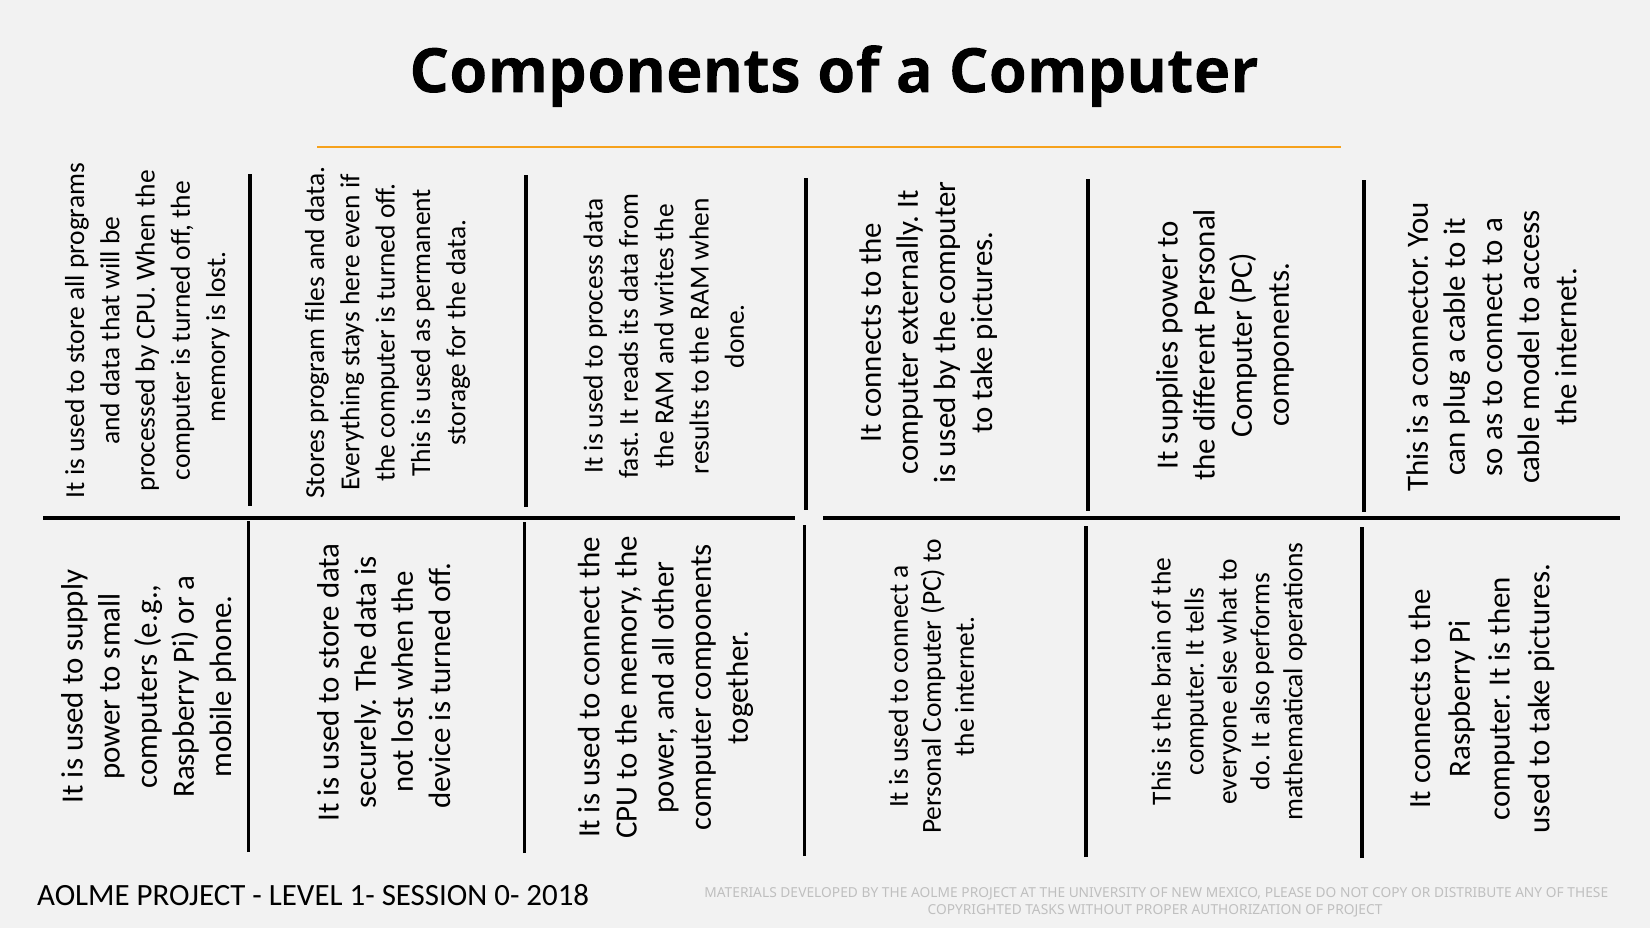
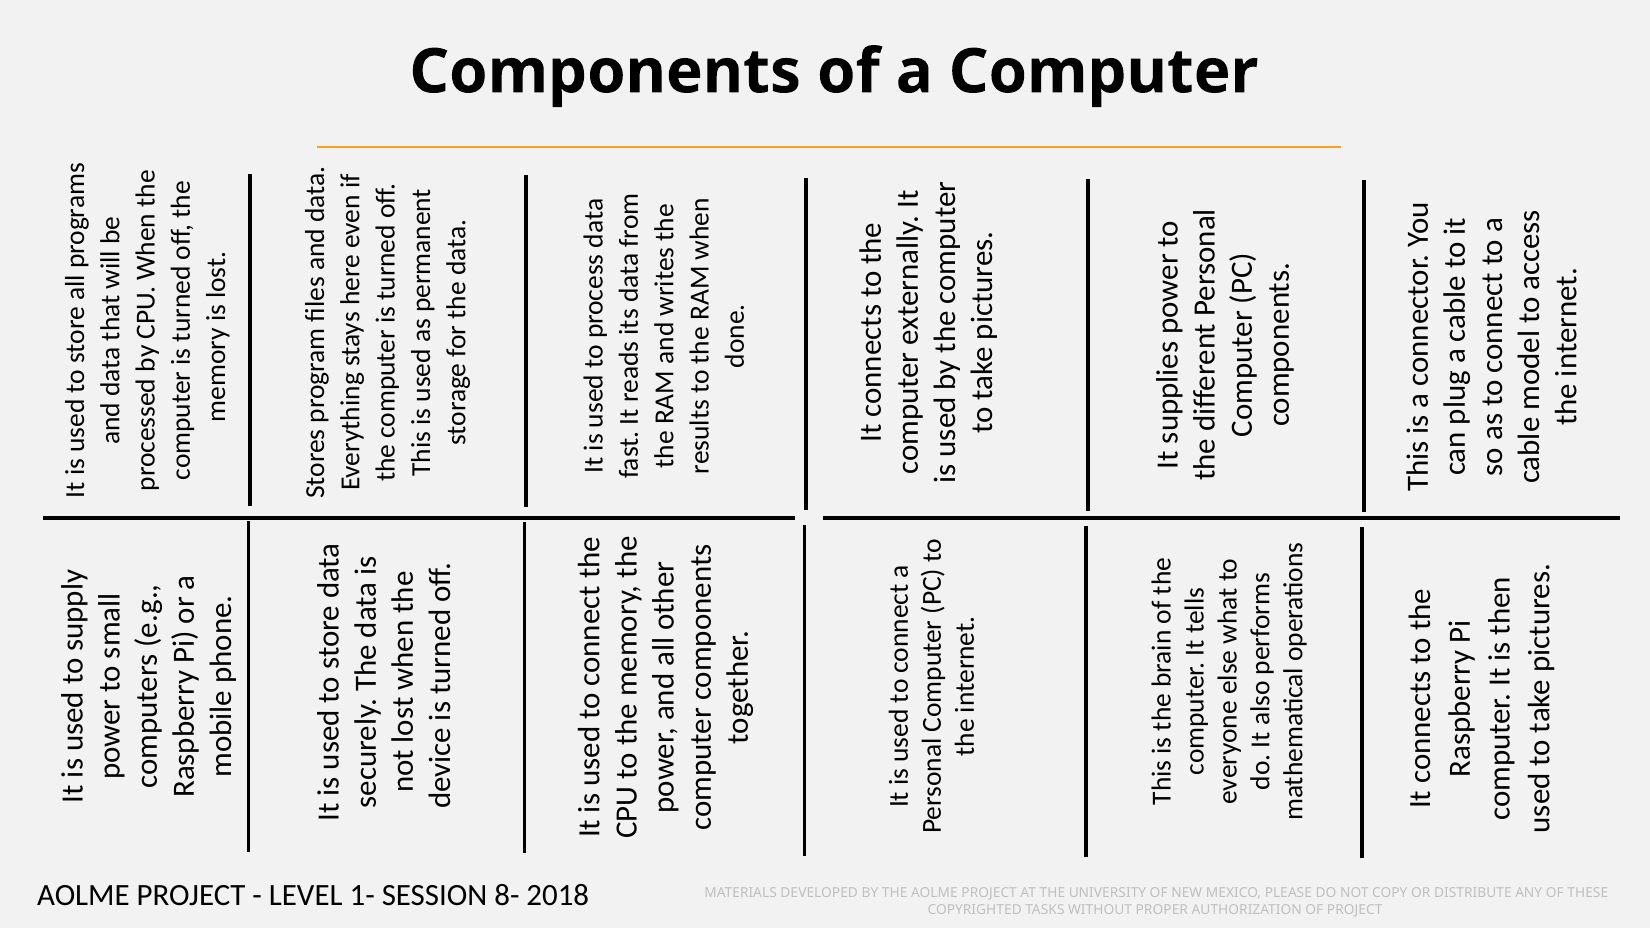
0-: 0- -> 8- (507, 896)
